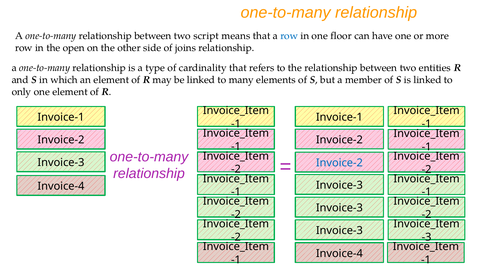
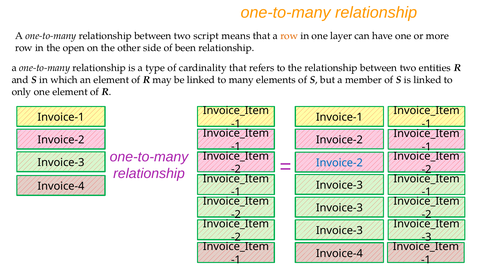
row colour: blue -> orange (289, 36)
floor: floor -> layer (341, 36)
joins: joins -> been (186, 48)
